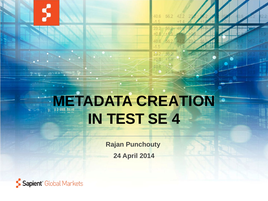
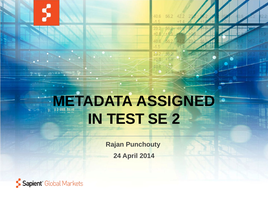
CREATION: CREATION -> ASSIGNED (176, 101)
4: 4 -> 2 (176, 119)
